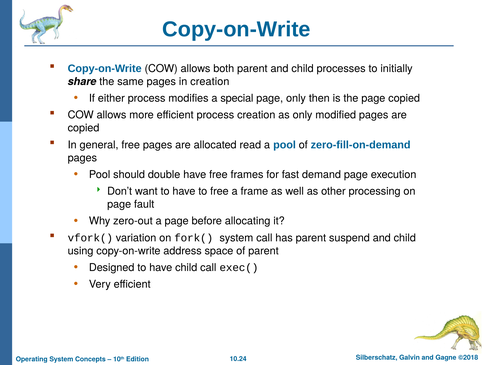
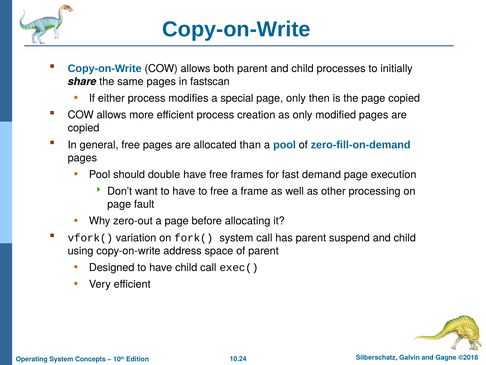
in creation: creation -> fastscan (210, 81)
read: read -> than (250, 145)
